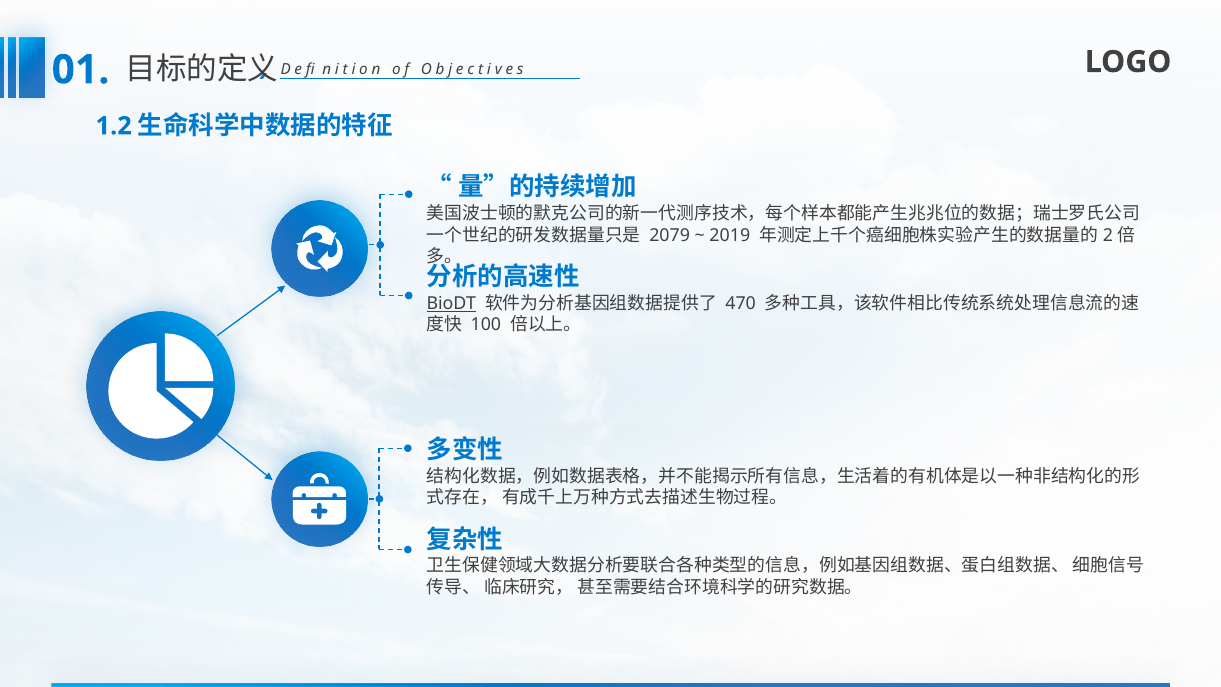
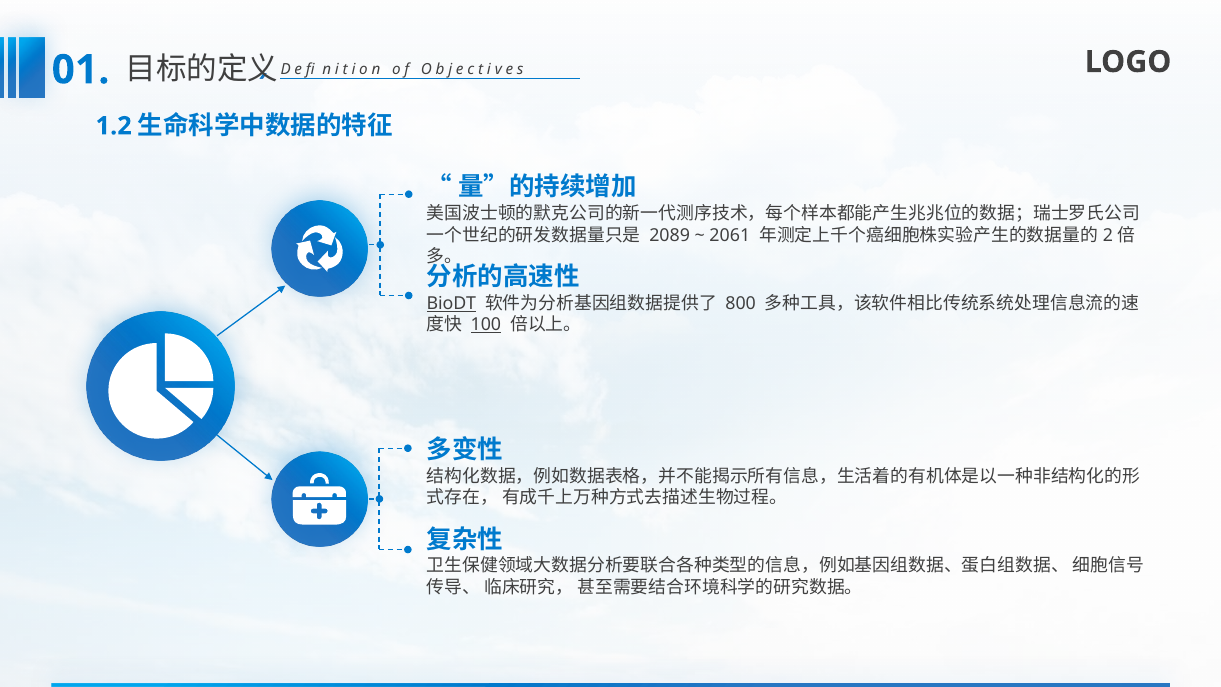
2079: 2079 -> 2089 (670, 235)
2019: 2019 -> 2061 (730, 235)
470: 470 -> 800 (741, 304)
100 underline: none -> present (486, 325)
